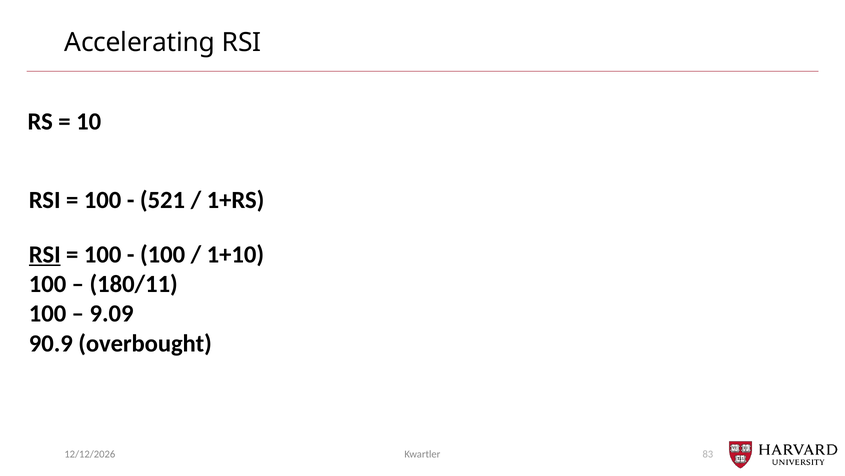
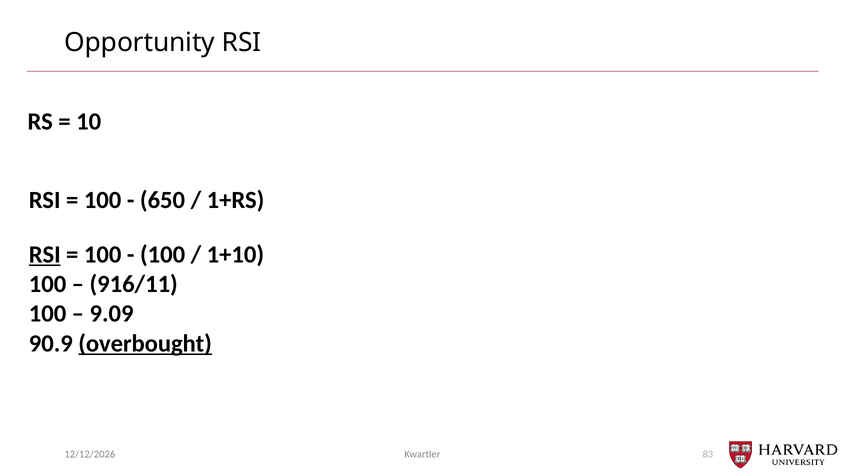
Accelerating: Accelerating -> Opportunity (140, 43)
521: 521 -> 650 (163, 200)
180/11: 180/11 -> 916/11 (134, 284)
overbought underline: none -> present (145, 343)
